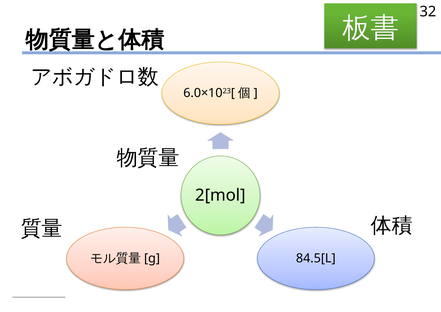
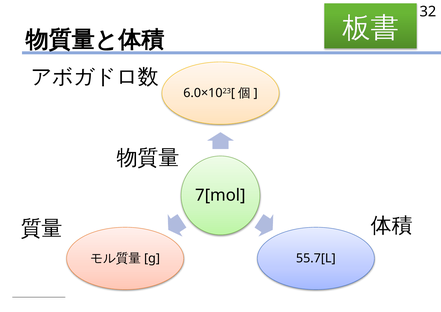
2[mol: 2[mol -> 7[mol (220, 195)
84.5[L: 84.5[L -> 55.7[L (316, 258)
